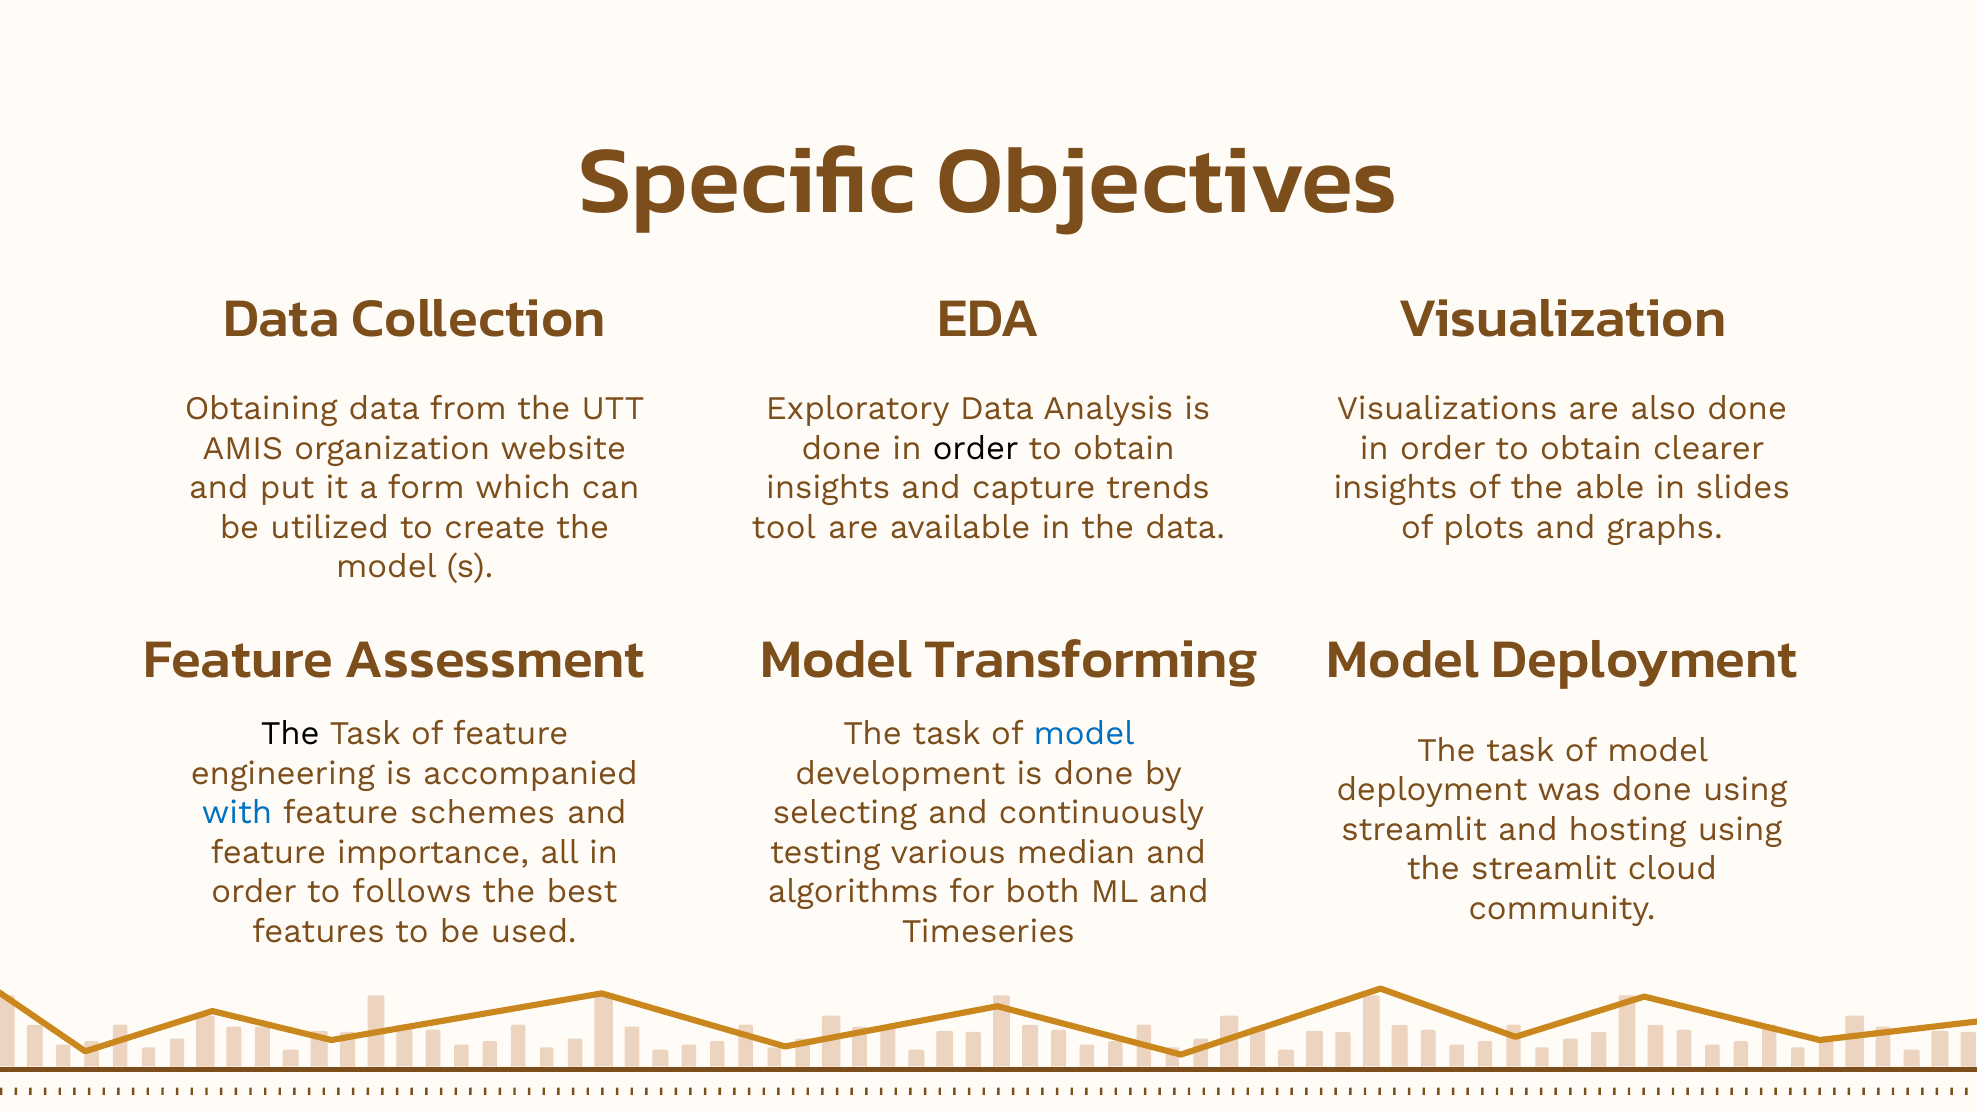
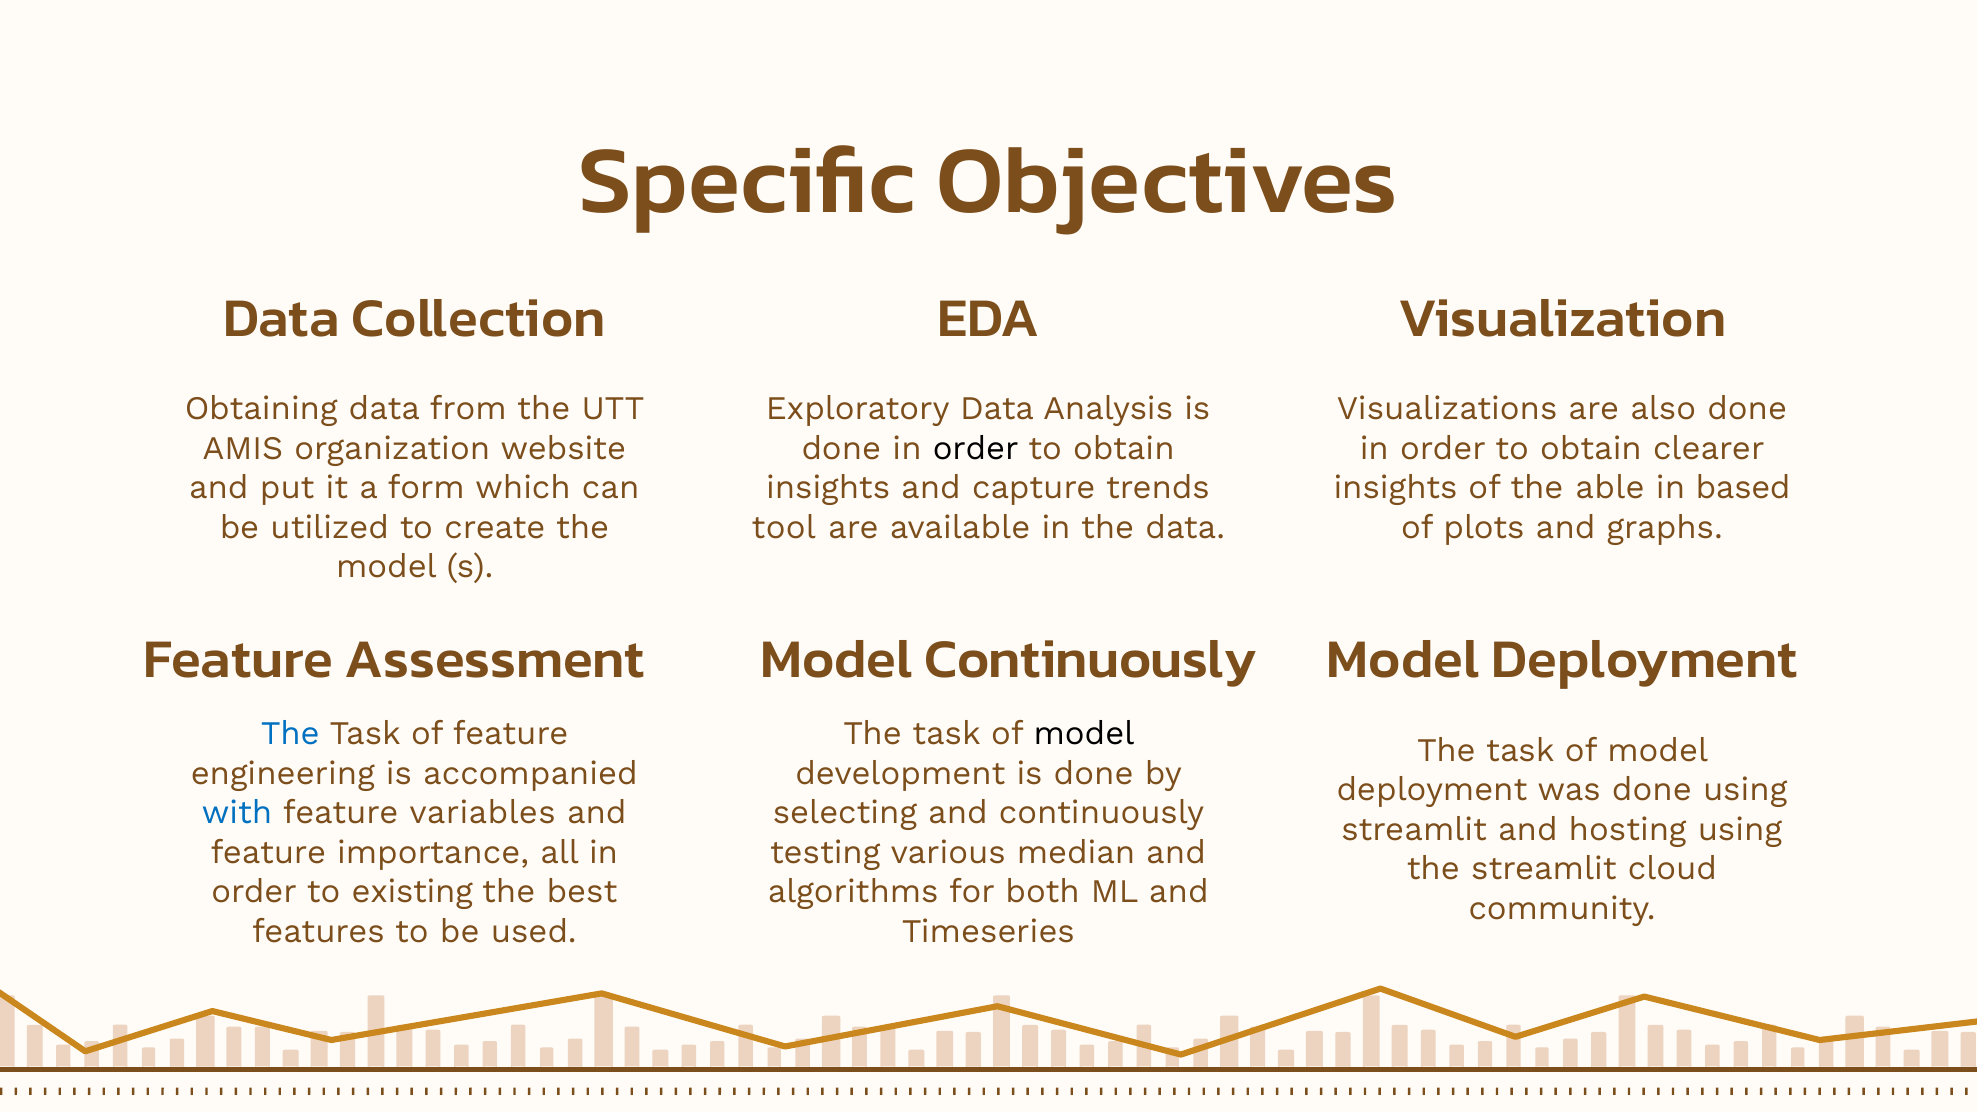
slides: slides -> based (1743, 488)
Model Transforming: Transforming -> Continuously (1091, 659)
The colour: black -> blue (290, 734)
model colour: blue -> black (1084, 734)
schemes: schemes -> variables (483, 813)
follows: follows -> existing (412, 892)
